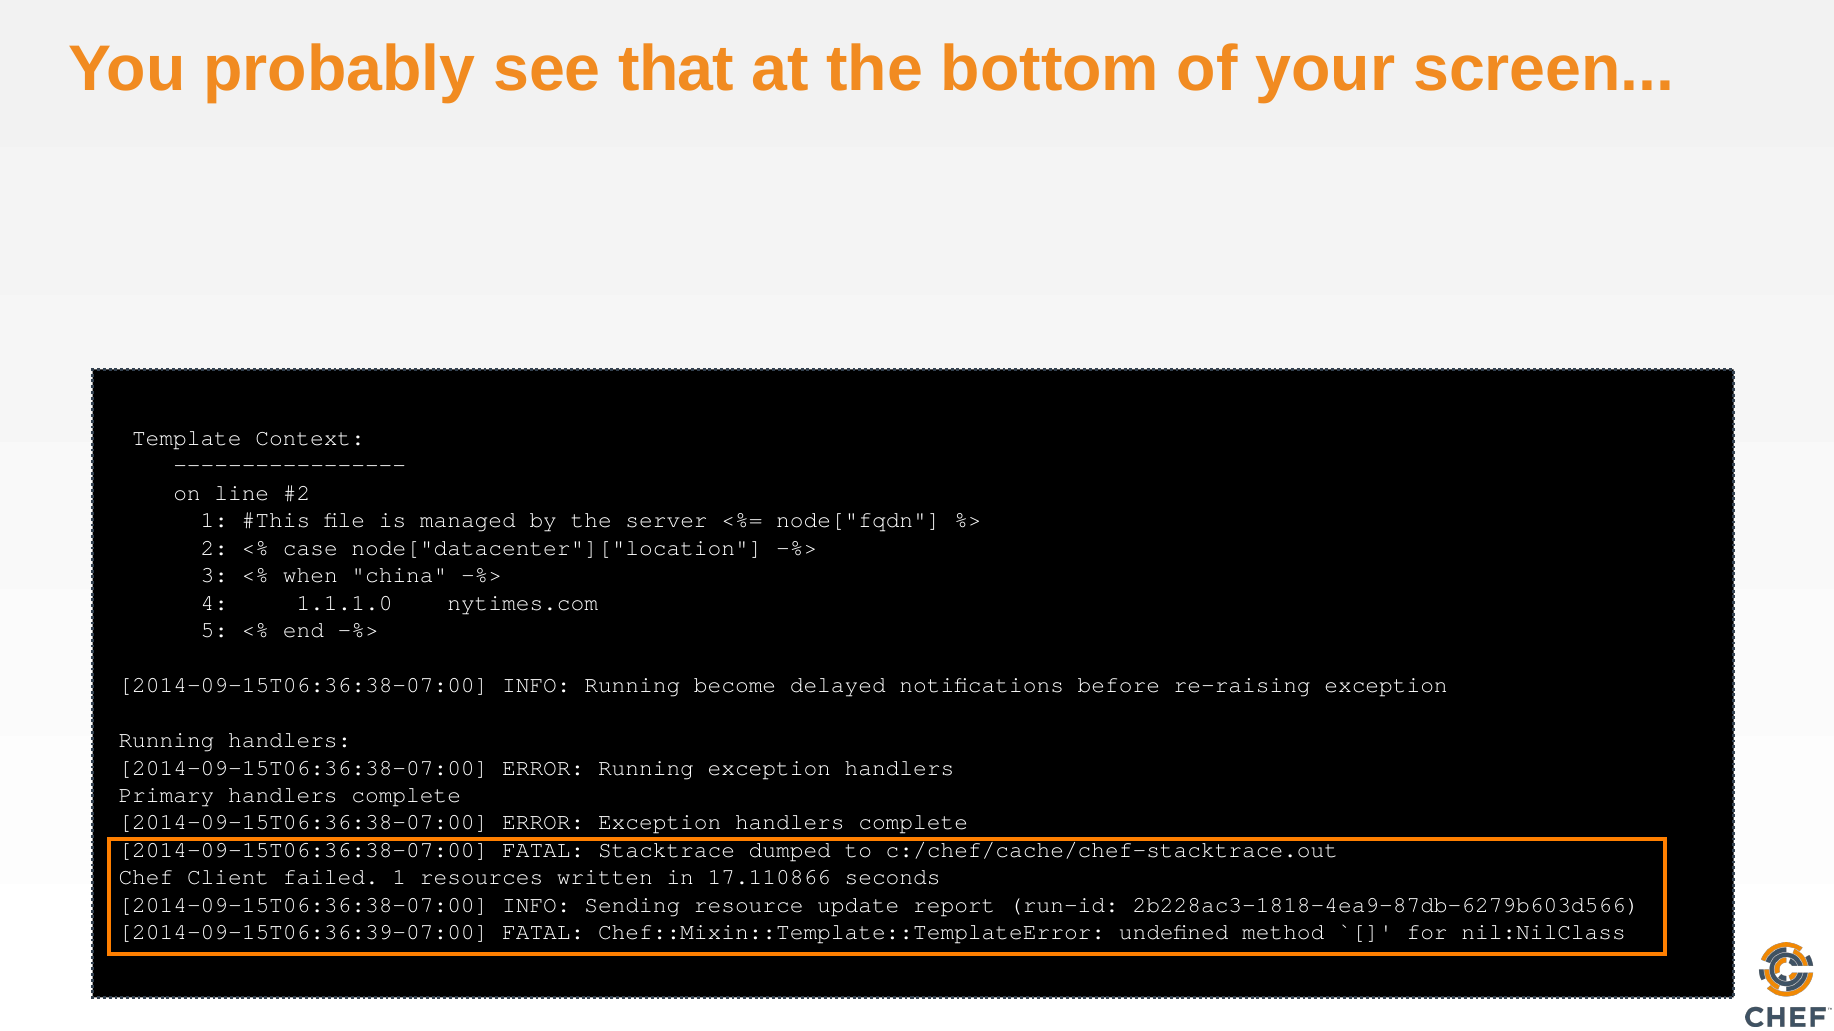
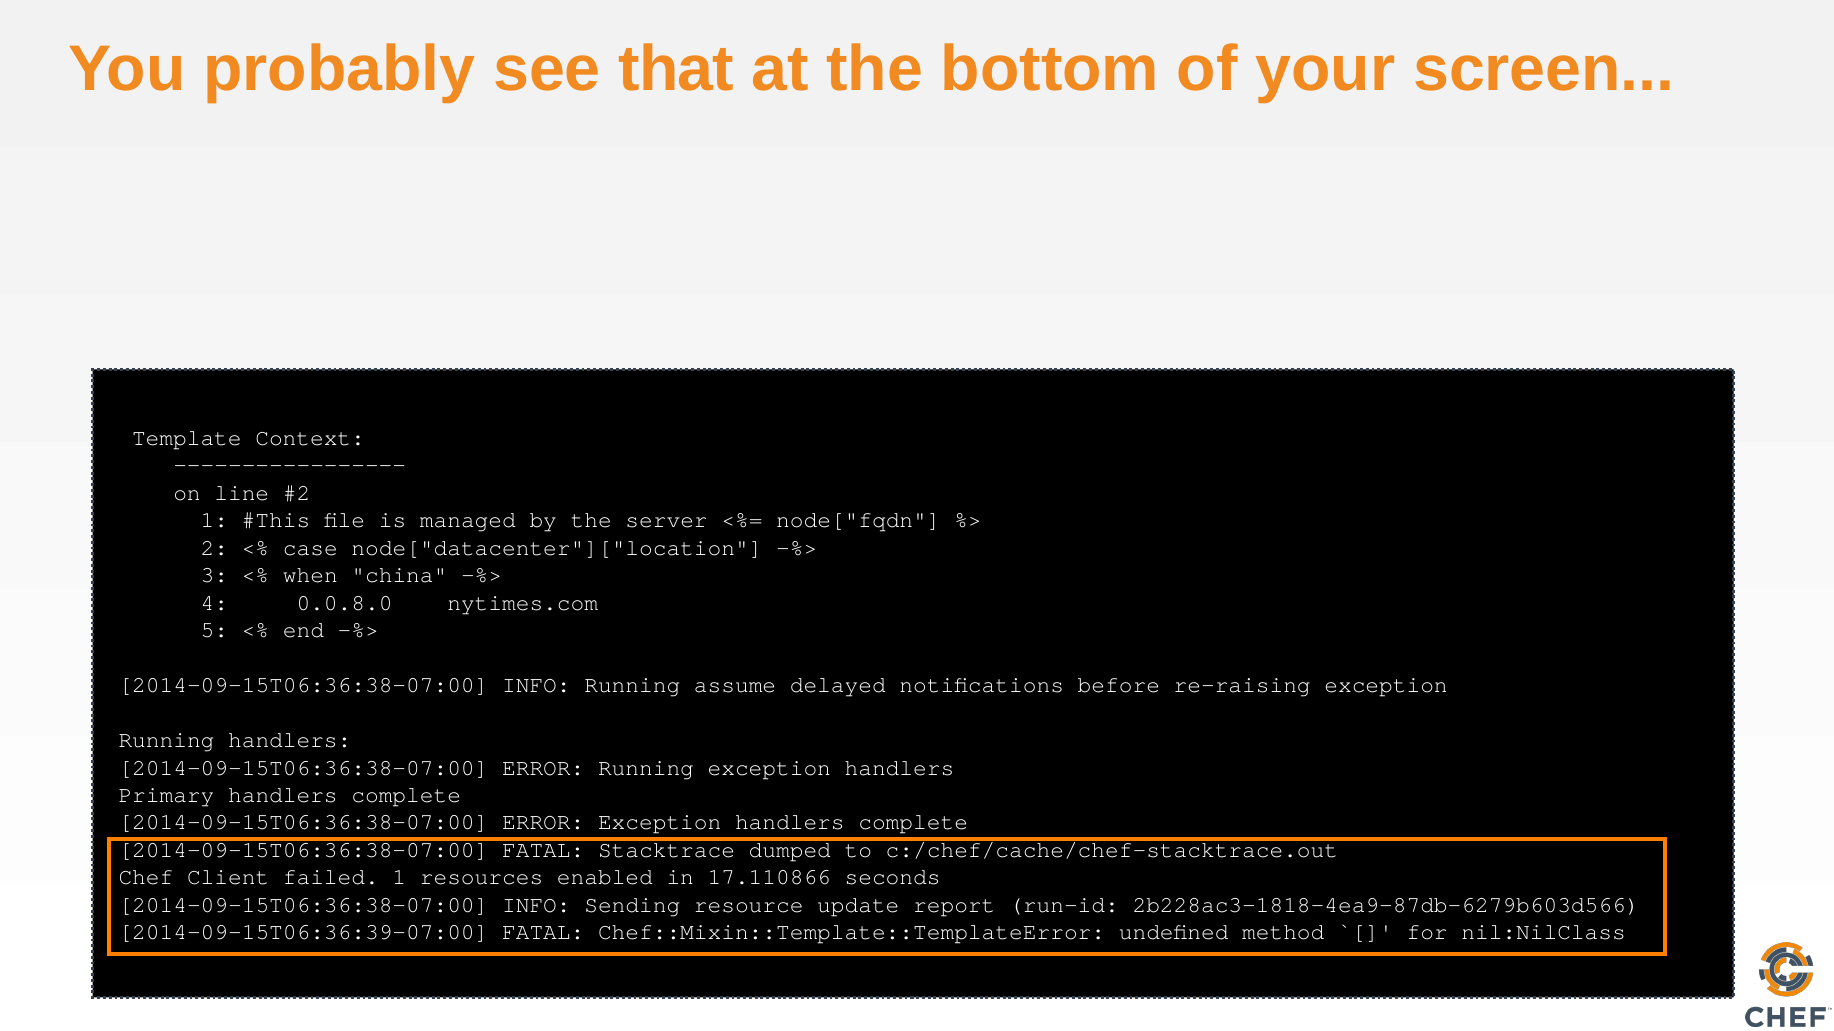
1.1.1.0: 1.1.1.0 -> 0.0.8.0 (345, 603)
become: become -> assume (735, 685)
written: written -> enabled (605, 878)
